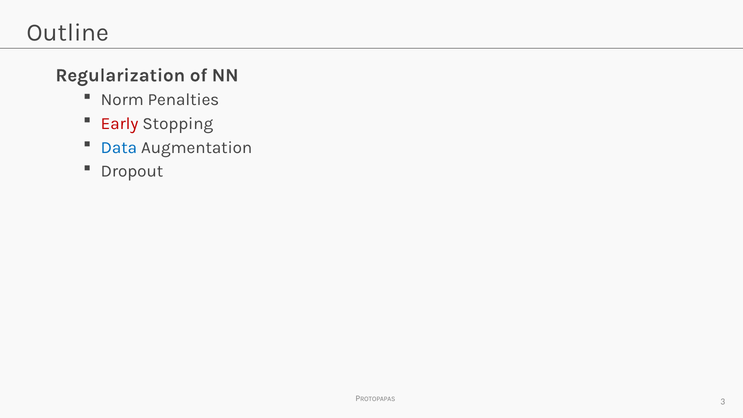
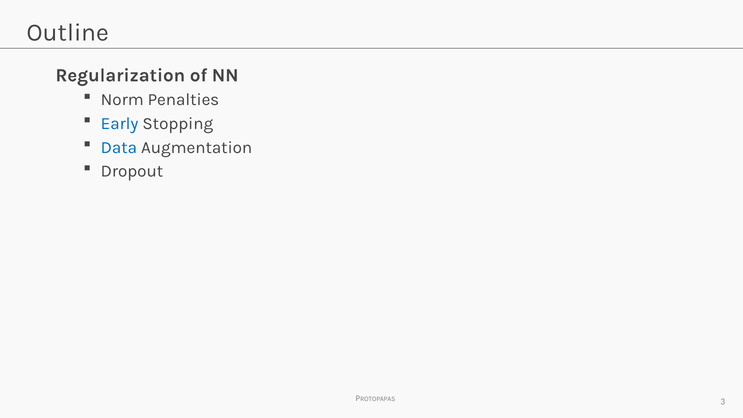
Early colour: red -> blue (120, 124)
